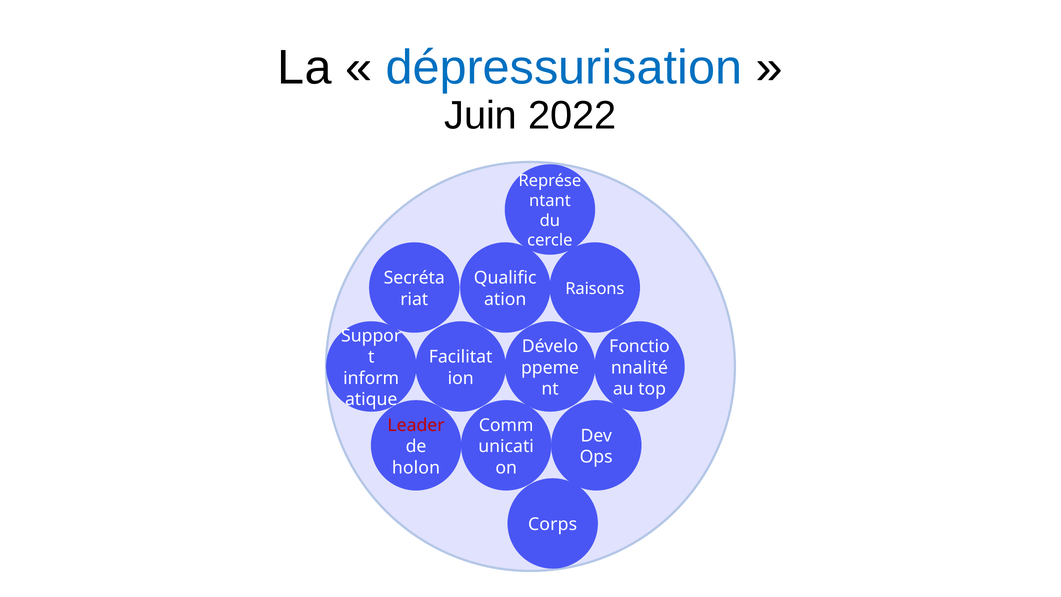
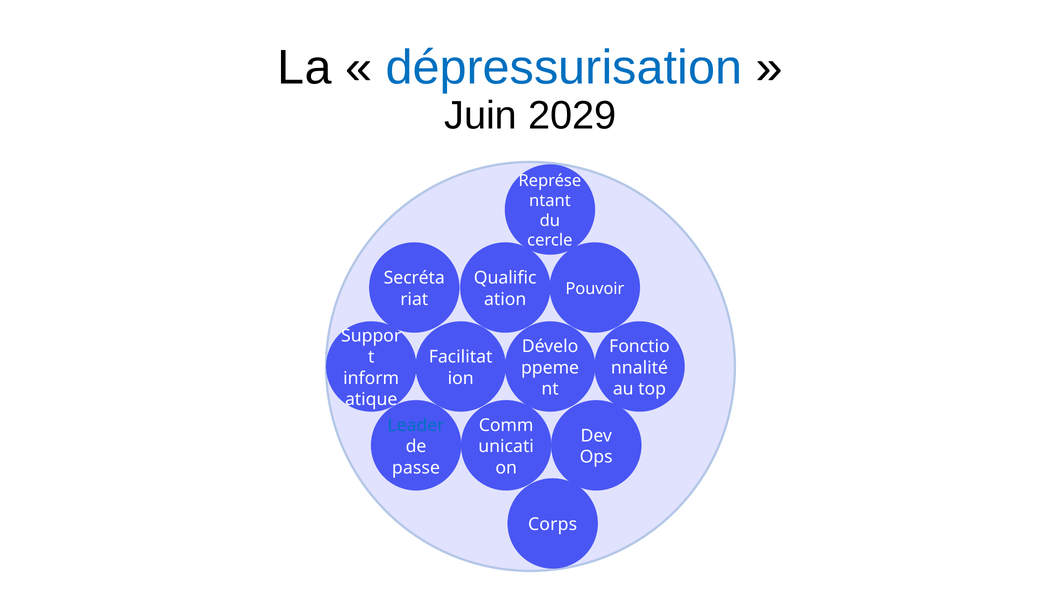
2022: 2022 -> 2029 (572, 115)
Raisons: Raisons -> Pouvoir (595, 289)
Leader colour: red -> blue (416, 425)
holon: holon -> passe (416, 468)
